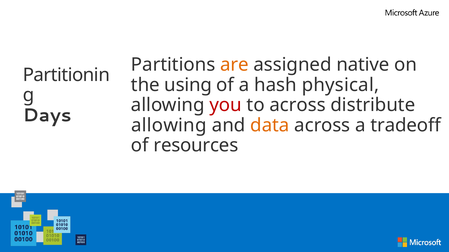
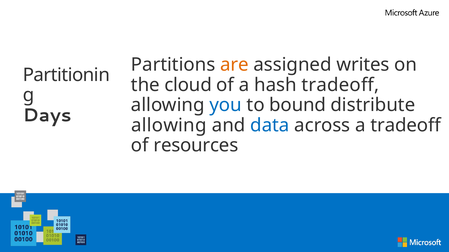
native: native -> writes (363, 65)
using: using -> cloud (188, 85)
hash physical: physical -> tradeoff (340, 85)
you colour: red -> blue (226, 105)
to across: across -> bound (298, 105)
data colour: orange -> blue (270, 125)
